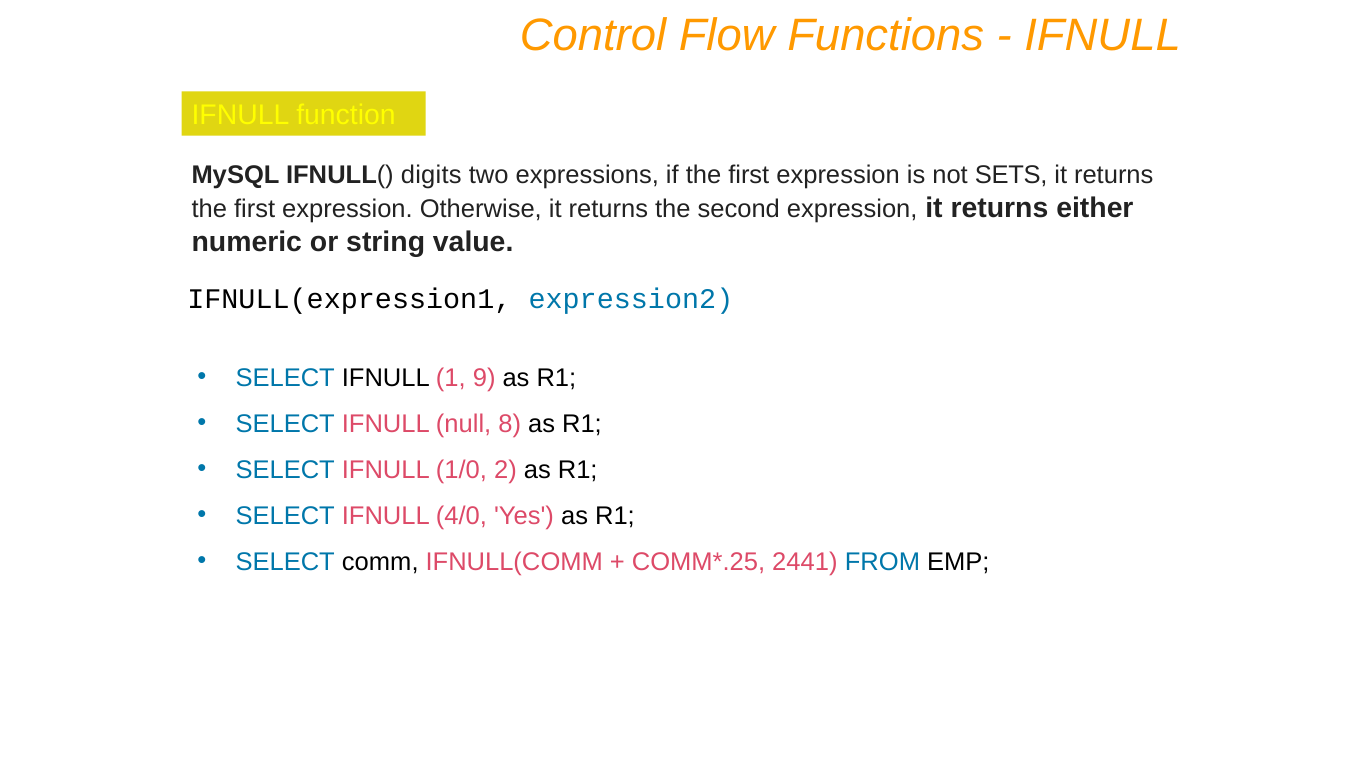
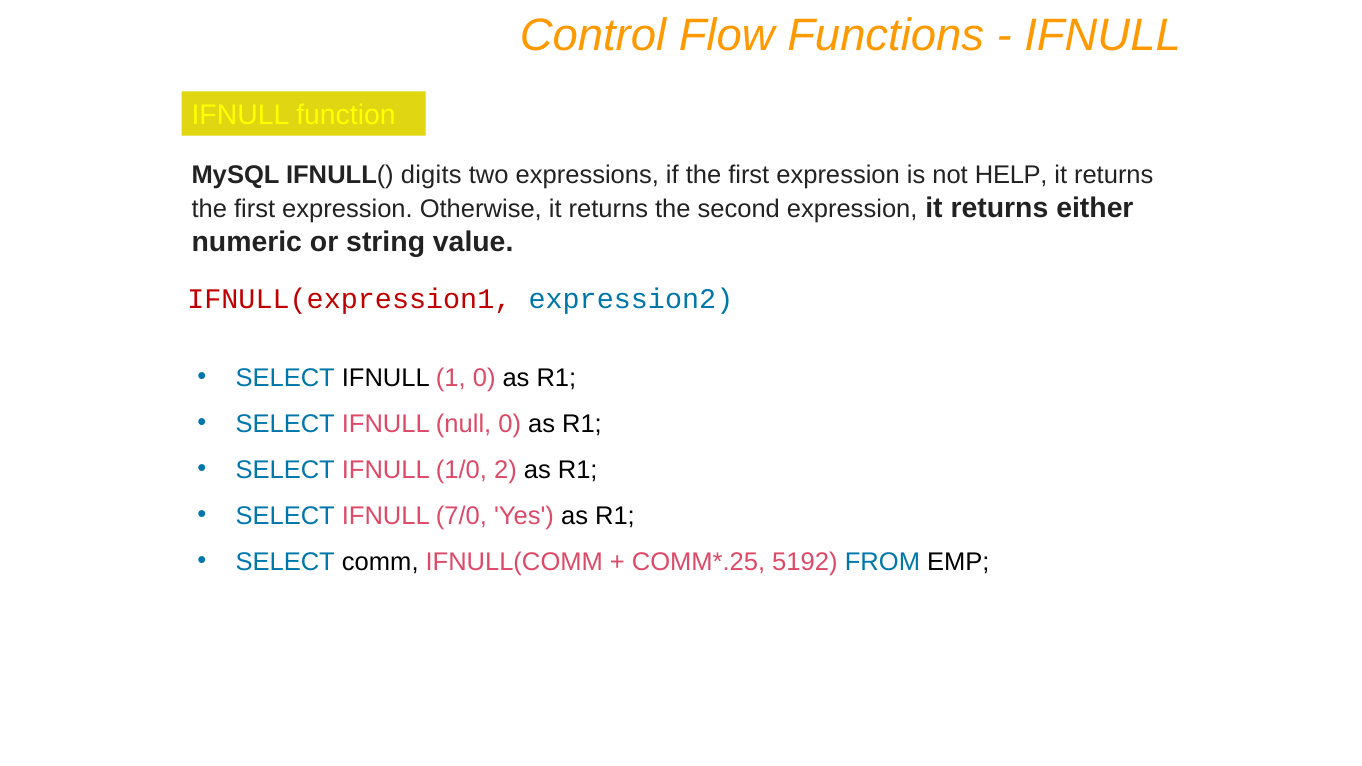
SETS: SETS -> HELP (1011, 175)
IFNULL(expression1 colour: black -> red (349, 300)
1 9: 9 -> 0 (484, 378)
null 8: 8 -> 0 (510, 424)
4/0: 4/0 -> 7/0 (461, 516)
2441: 2441 -> 5192 (805, 562)
